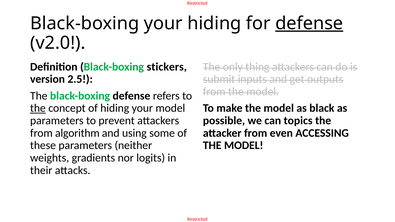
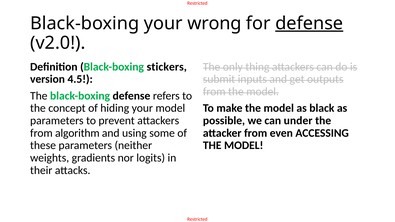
your hiding: hiding -> wrong (214, 23)
2.5: 2.5 -> 4.5 (80, 79)
the underline: present -> none (38, 108)
topics: topics -> under (298, 121)
